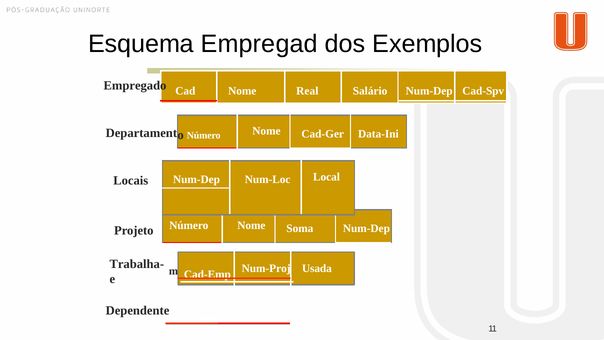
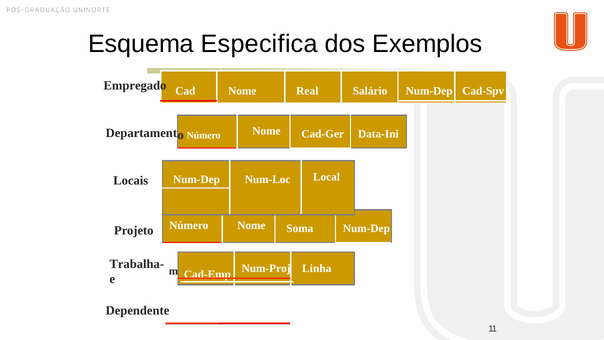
Empregad: Empregad -> Especifica (259, 44)
Usada: Usada -> Linha (317, 268)
